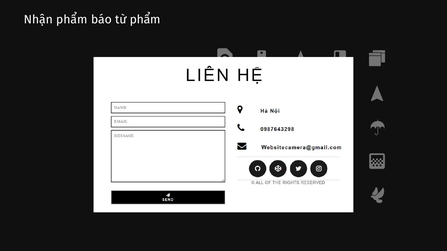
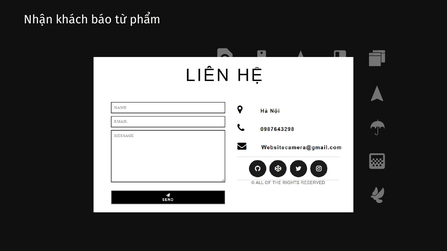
Nhận phẩm: phẩm -> khách (72, 19)
